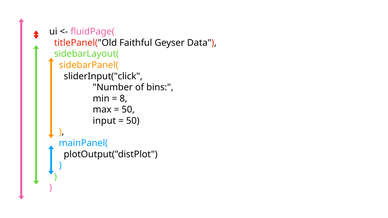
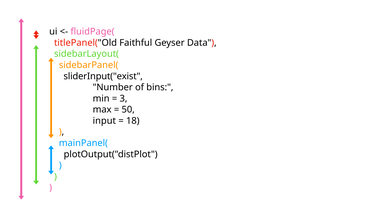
sliderInput("click: sliderInput("click -> sliderInput("exist (103, 76)
8: 8 -> 3 (124, 99)
50: 50 -> 18 (133, 121)
